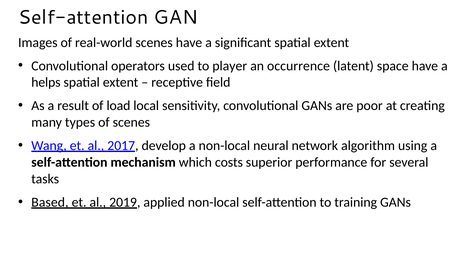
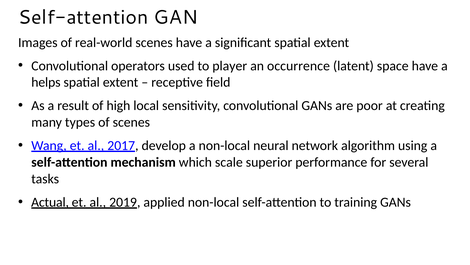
load: load -> high (118, 105)
costs: costs -> scale (229, 162)
Based: Based -> Actual (50, 202)
